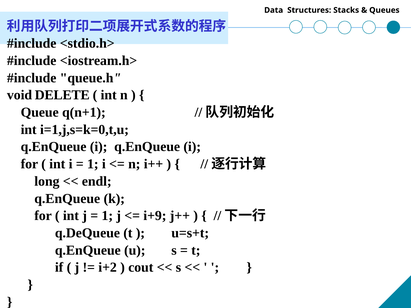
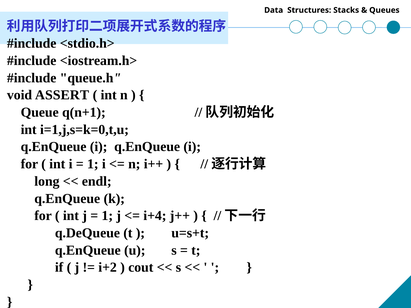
DELETE: DELETE -> ASSERT (62, 95)
i+9: i+9 -> i+4 (155, 216)
